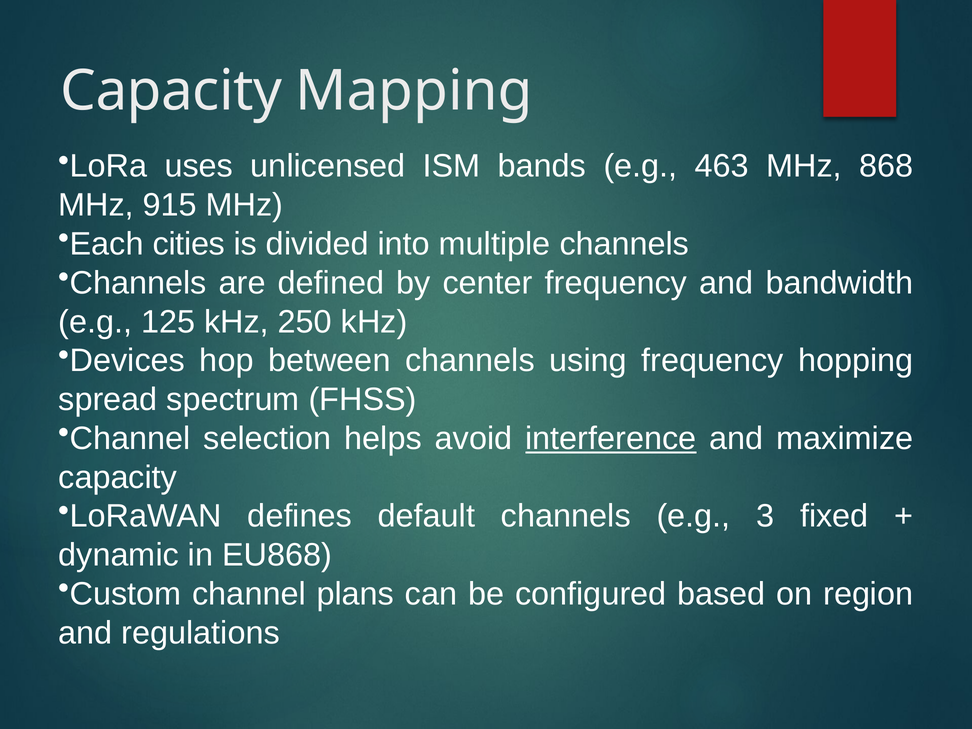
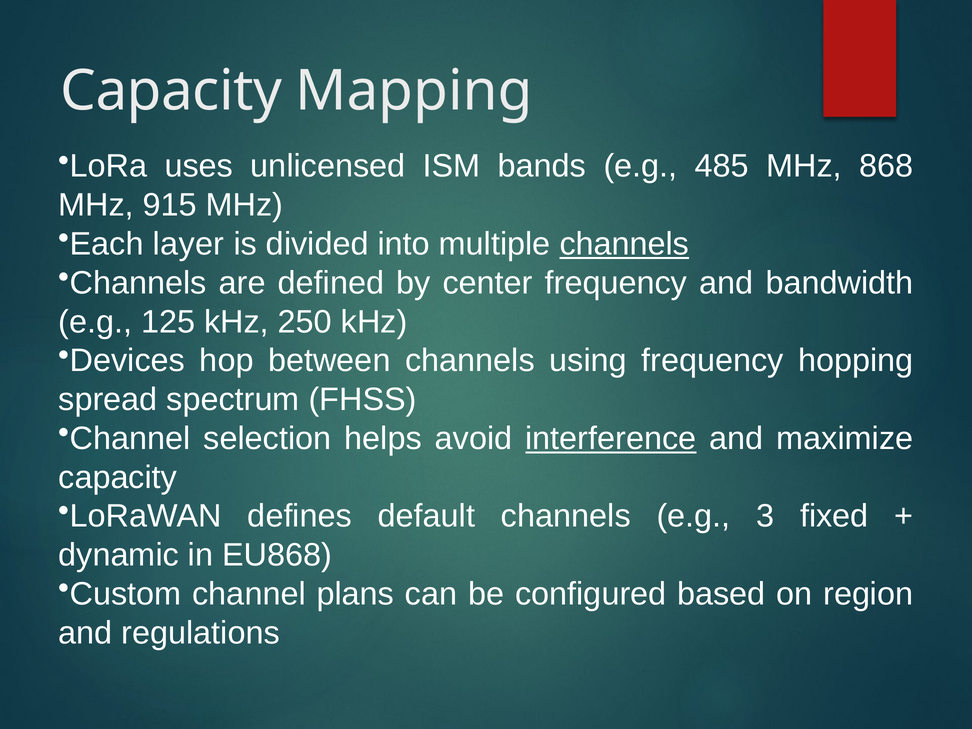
463: 463 -> 485 (722, 166)
cities: cities -> layer (188, 244)
channels underline: none -> present (624, 244)
